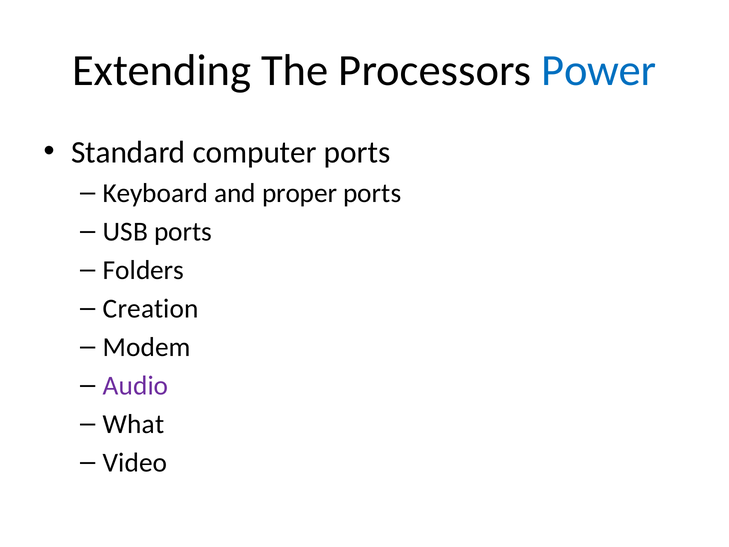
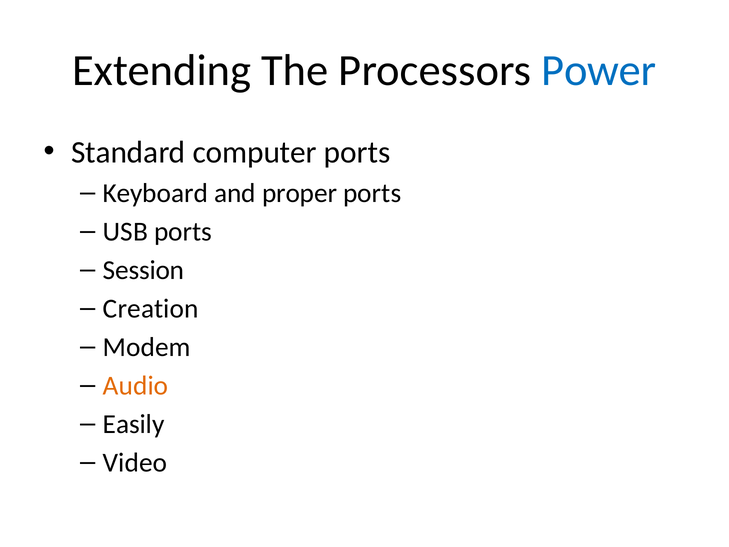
Folders: Folders -> Session (144, 270)
Audio colour: purple -> orange (136, 385)
What: What -> Easily (134, 424)
